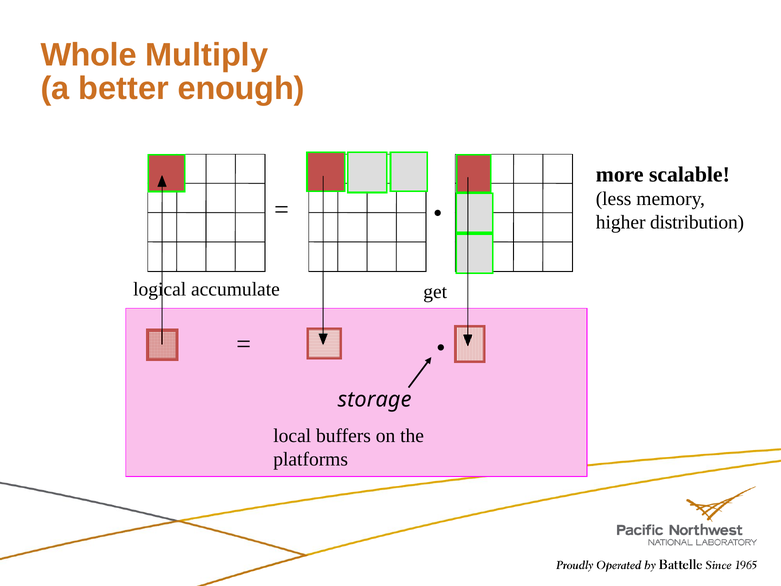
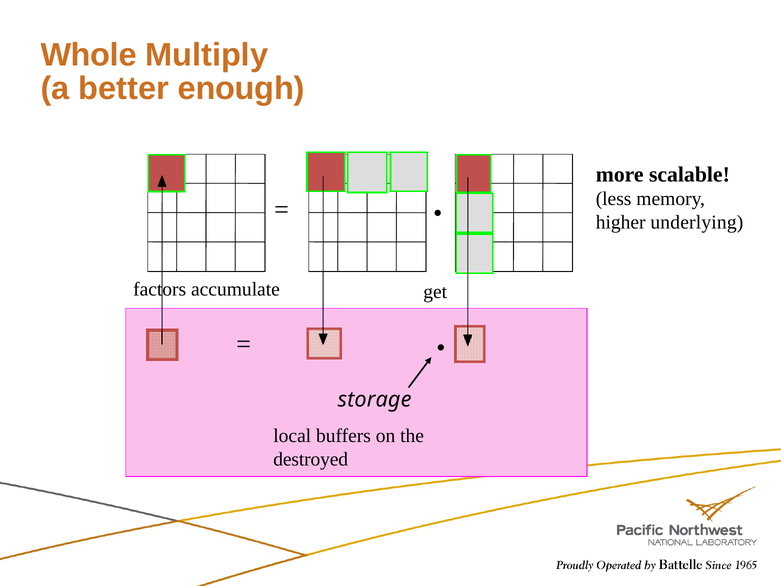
distribution: distribution -> underlying (697, 222)
logical: logical -> factors (160, 289)
platforms: platforms -> destroyed (311, 459)
